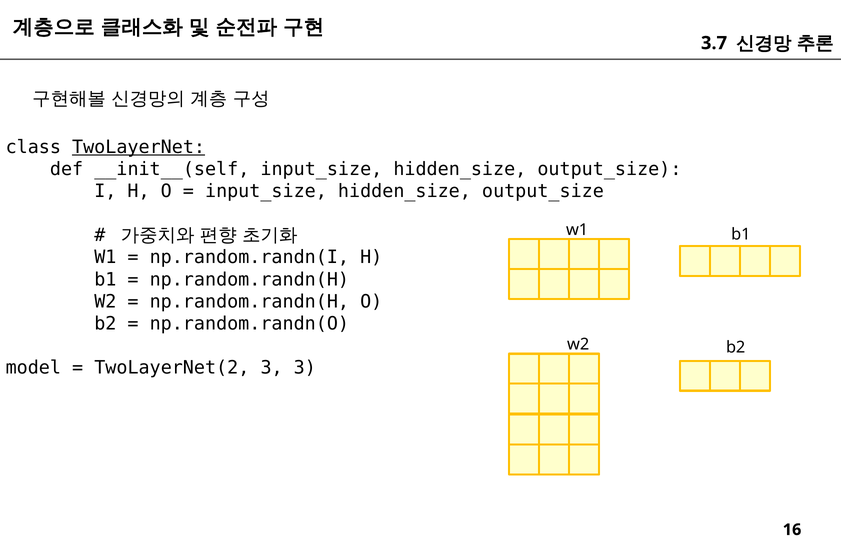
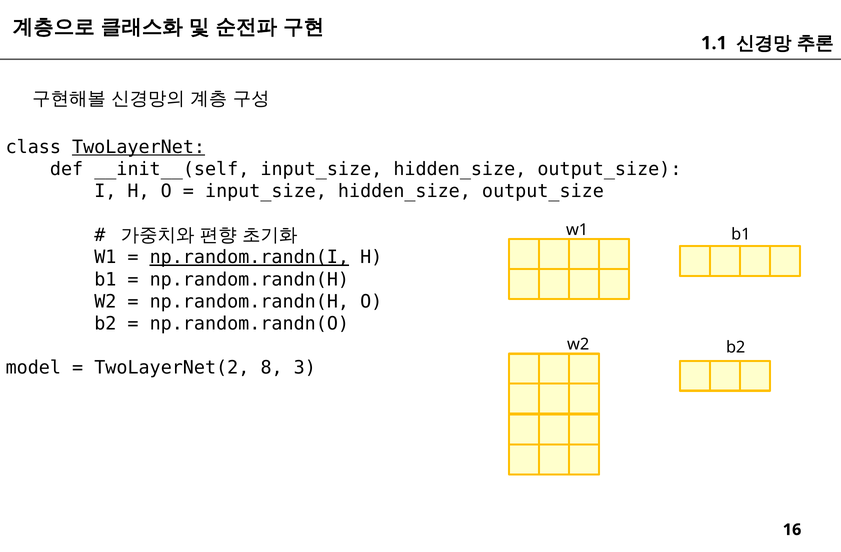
3.7: 3.7 -> 1.1 (714, 43)
np.random.randn(I underline: none -> present (249, 258)
TwoLayerNet(2 3: 3 -> 8 (272, 368)
